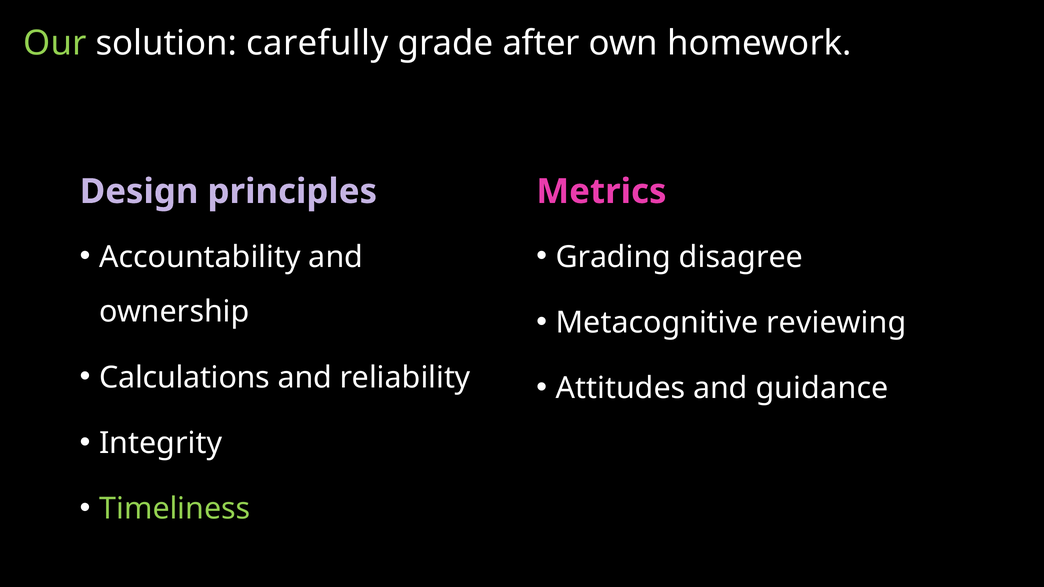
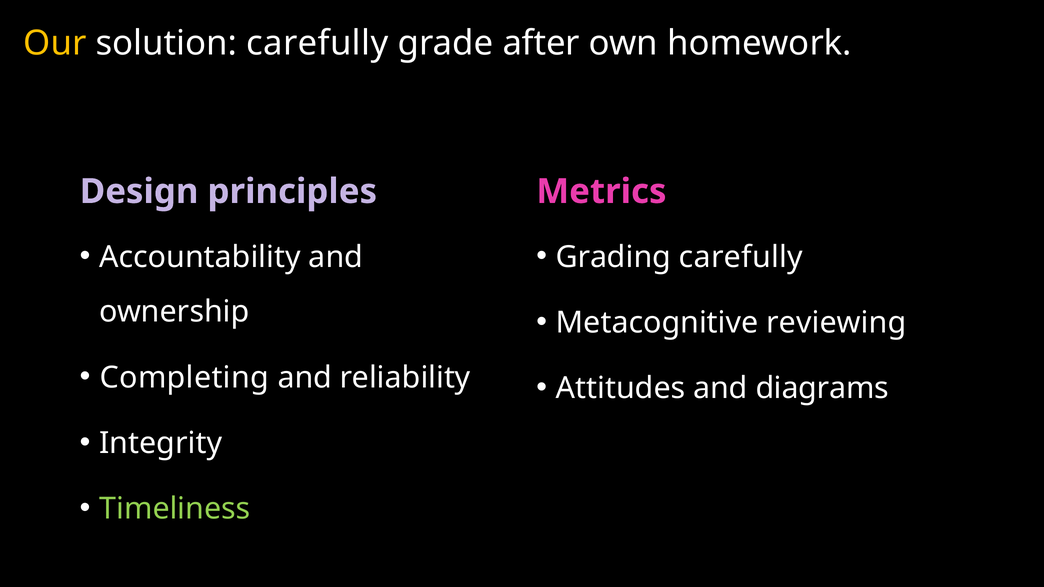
Our colour: light green -> yellow (55, 43)
Grading disagree: disagree -> carefully (741, 257)
Calculations: Calculations -> Completing (184, 378)
guidance: guidance -> diagrams (822, 389)
